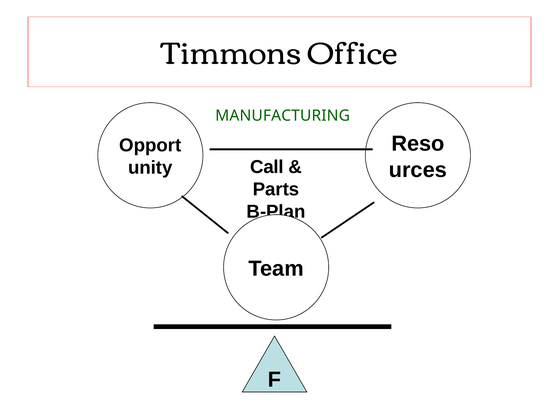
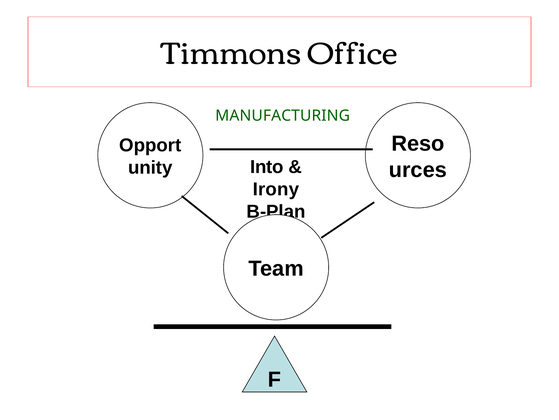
Call: Call -> Into (267, 167)
Parts: Parts -> Irony (276, 189)
